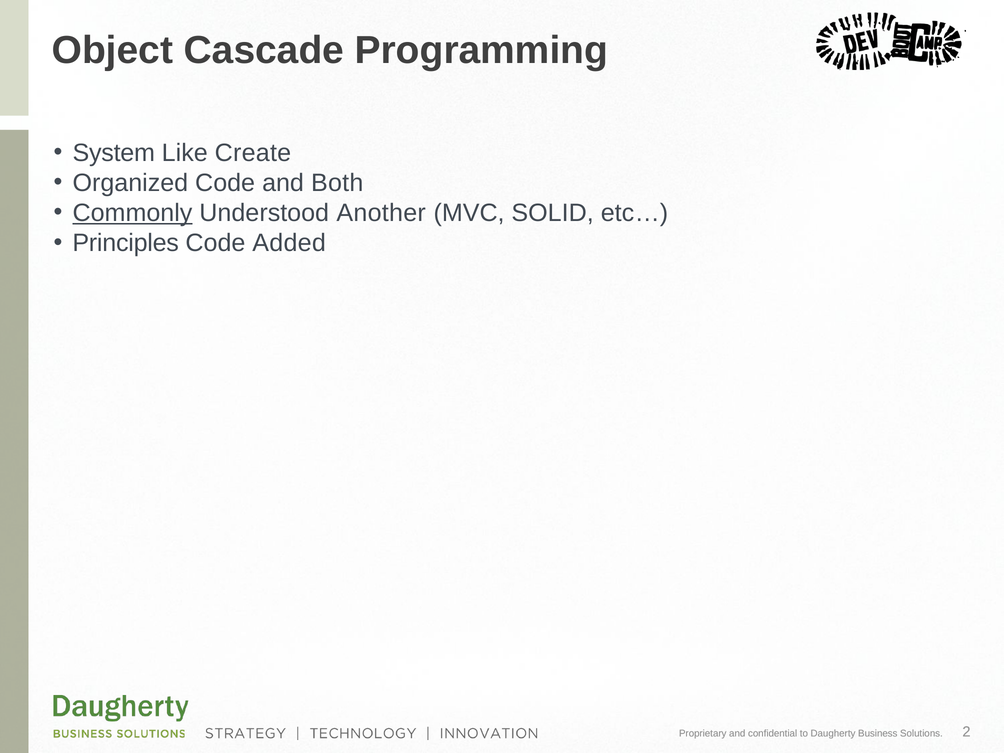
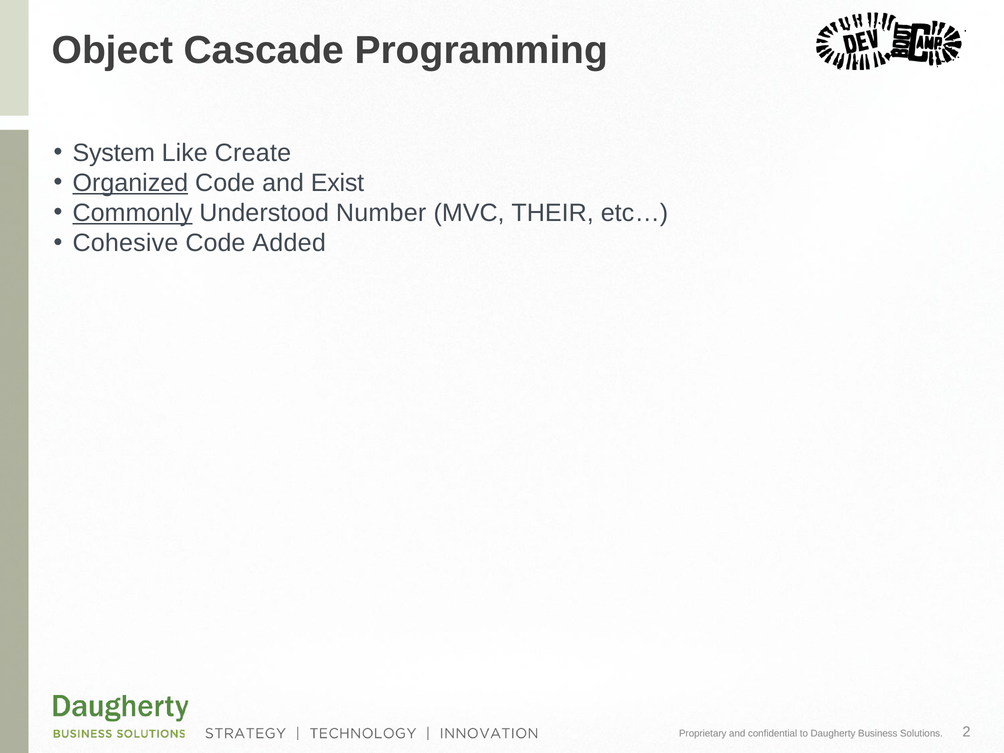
Organized underline: none -> present (130, 183)
Both: Both -> Exist (337, 183)
Another: Another -> Number (381, 213)
SOLID: SOLID -> THEIR (553, 213)
Principles: Principles -> Cohesive (125, 243)
